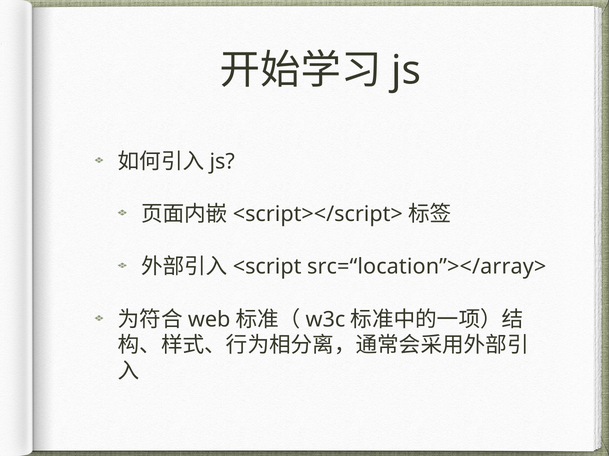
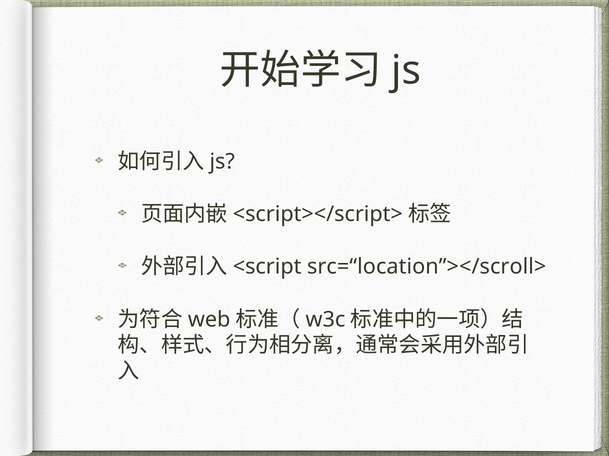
src=“location”></array>: src=“location”></array> -> src=“location”></scroll> (427, 267)
